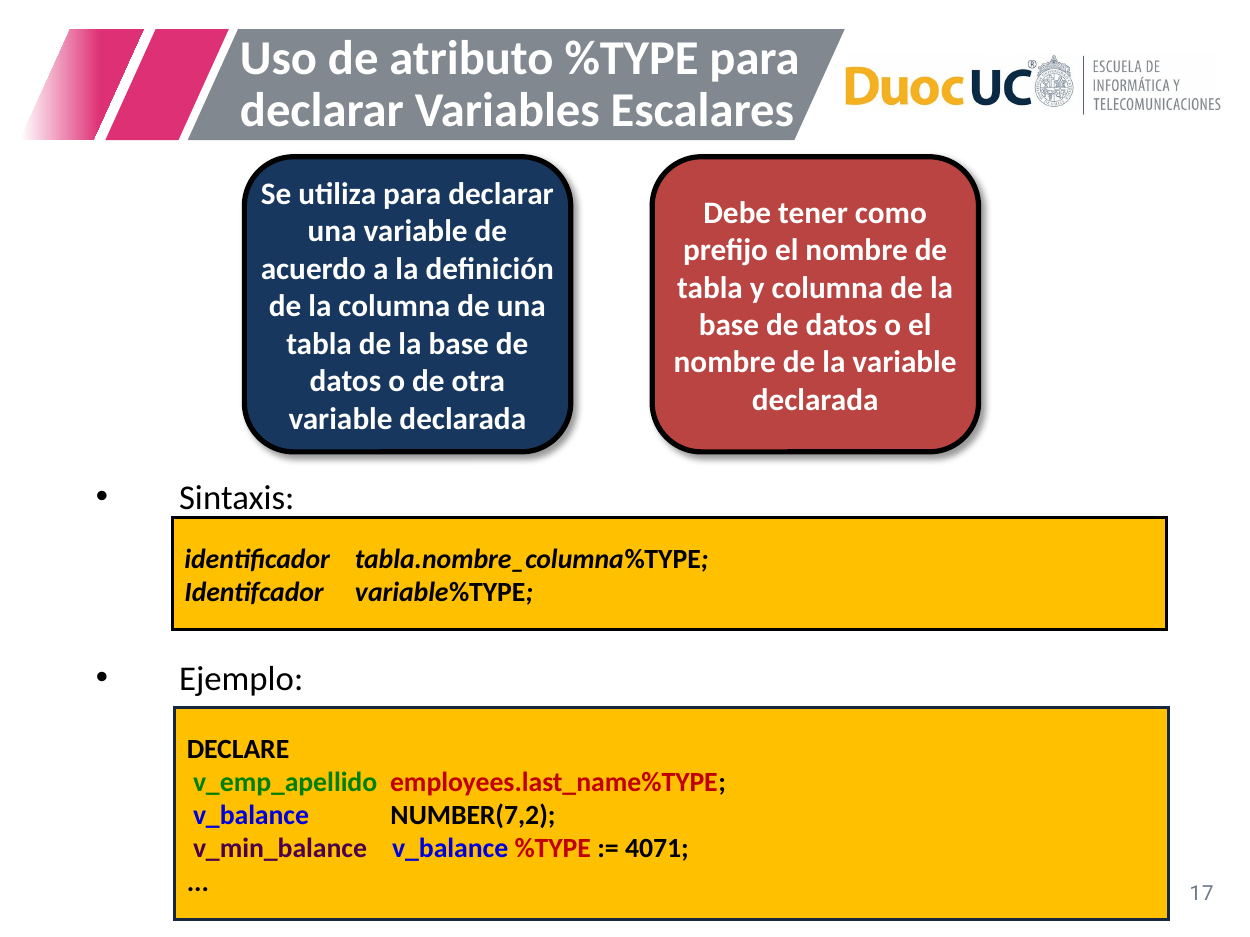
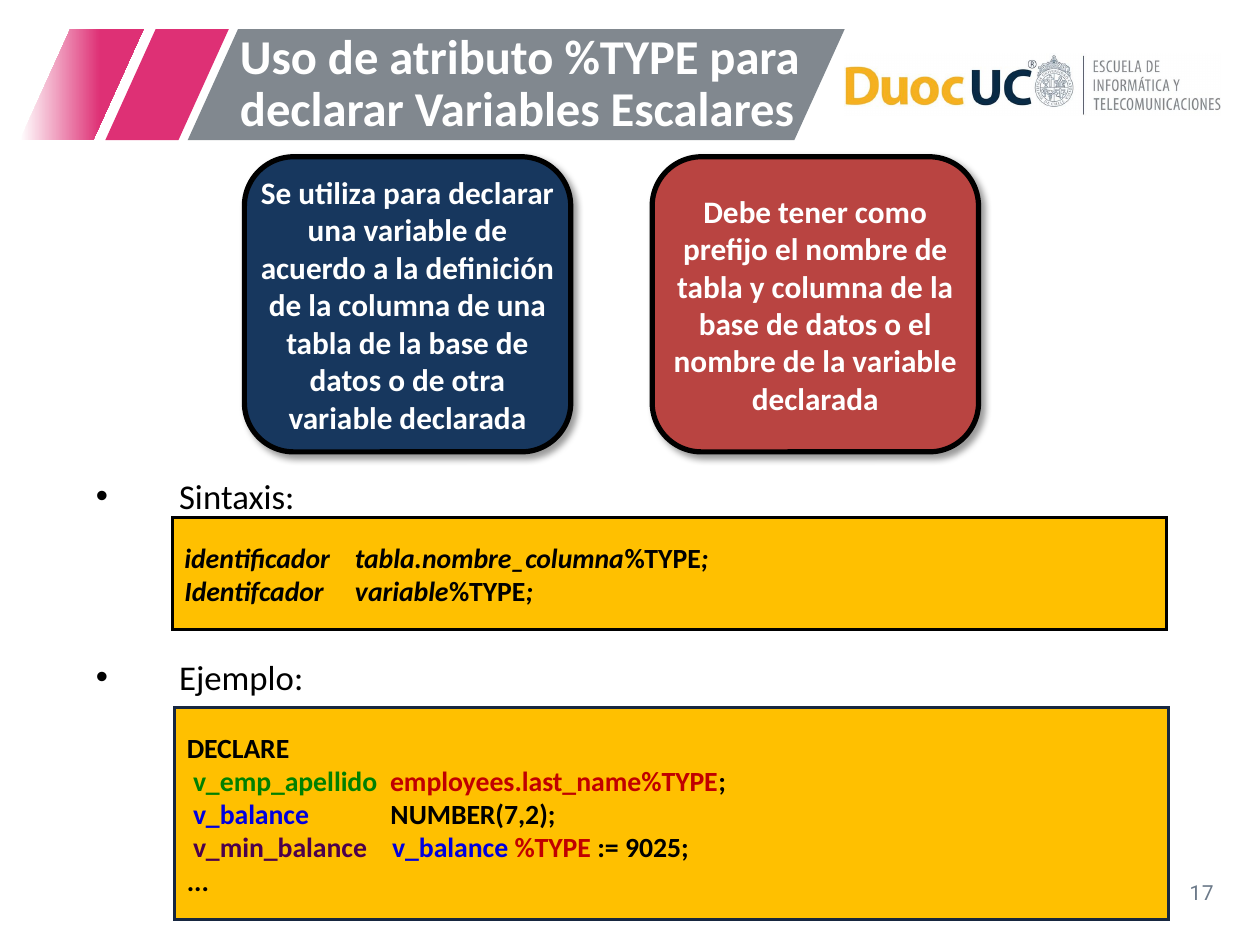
4071: 4071 -> 9025 (657, 849)
